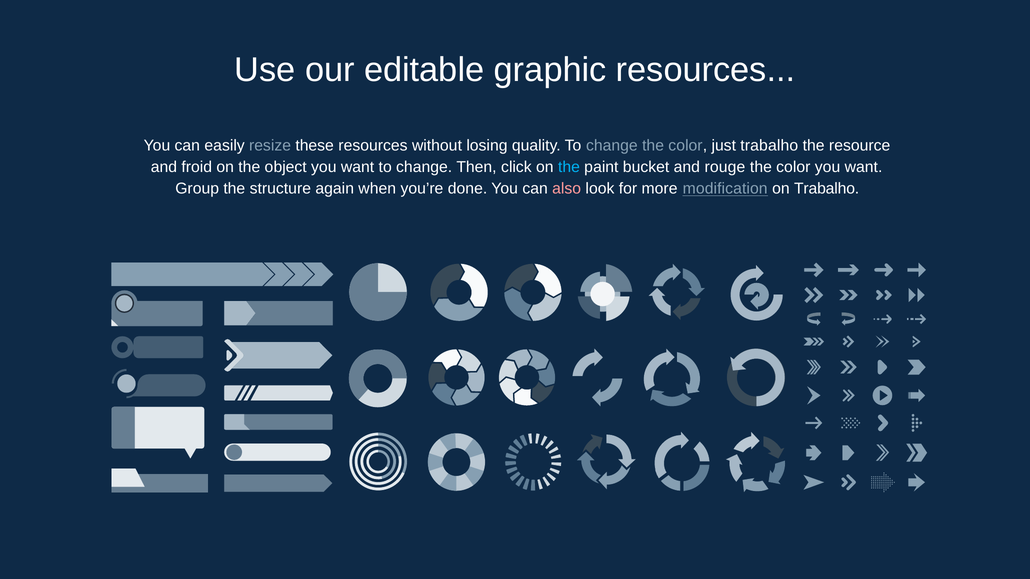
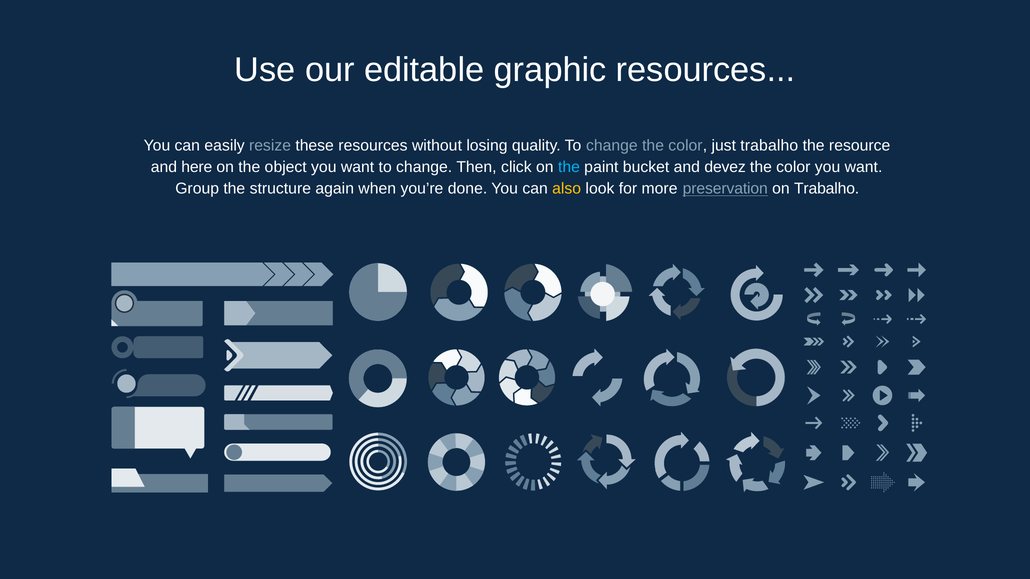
froid: froid -> here (197, 167)
rouge: rouge -> devez (725, 167)
also colour: pink -> yellow (567, 189)
modification: modification -> preservation (725, 189)
